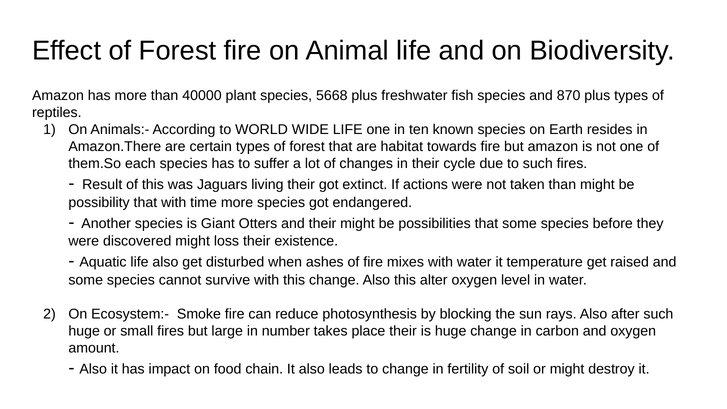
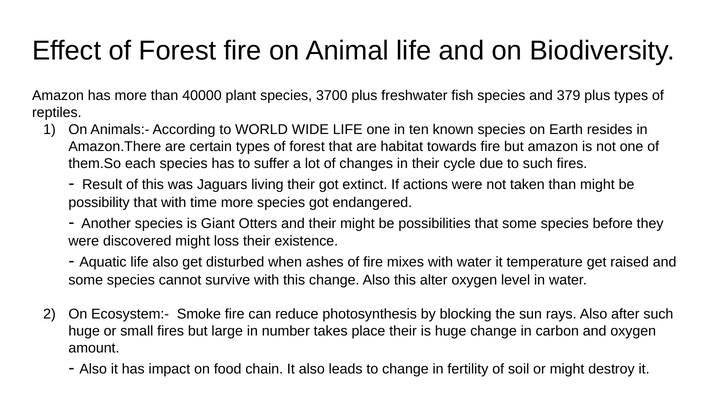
5668: 5668 -> 3700 (332, 96)
870: 870 -> 379 (569, 96)
